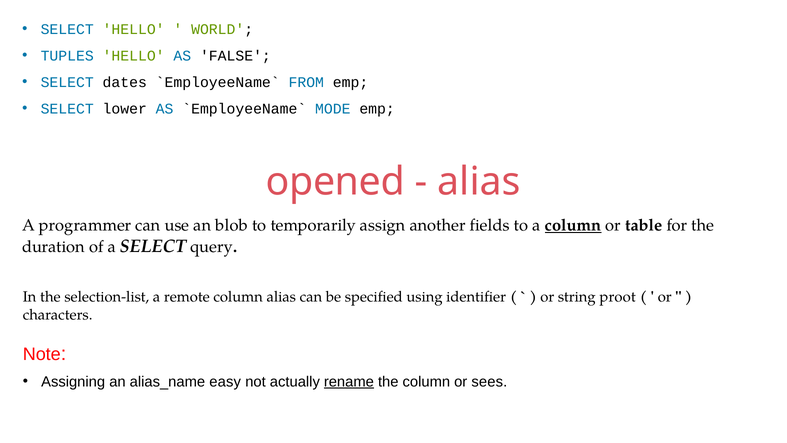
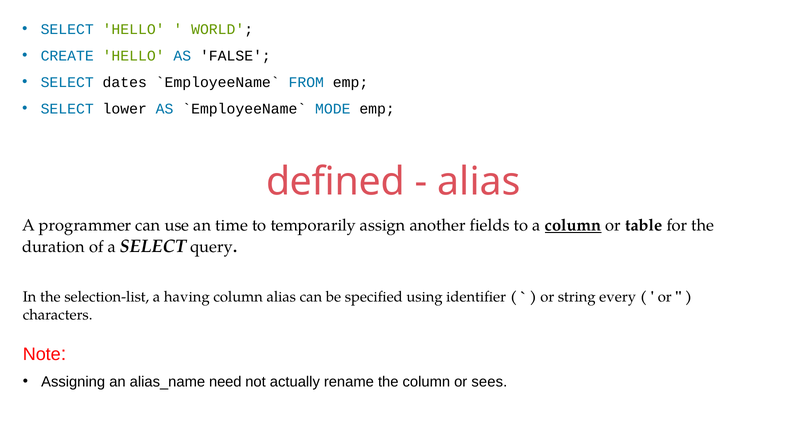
TUPLES: TUPLES -> CREATE (67, 56)
opened: opened -> defined (335, 182)
blob: blob -> time (232, 225)
remote: remote -> having (187, 297)
proot: proot -> every (618, 297)
easy: easy -> need (225, 381)
rename underline: present -> none (349, 381)
